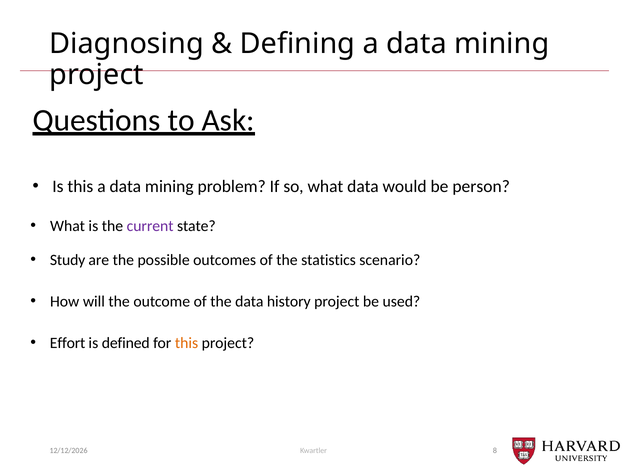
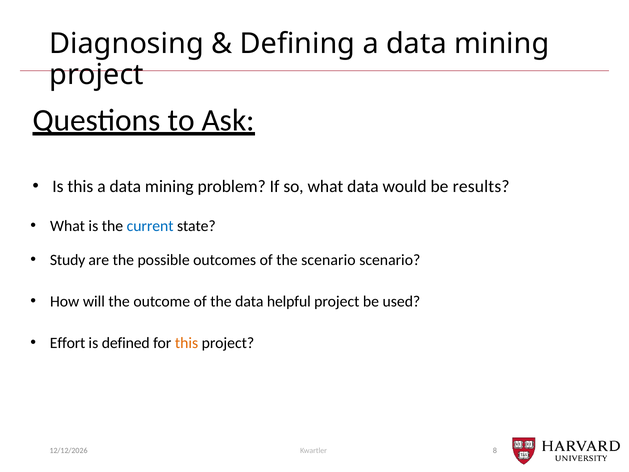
person: person -> results (481, 186)
current colour: purple -> blue (150, 226)
the statistics: statistics -> scenario (328, 260)
history: history -> helpful (289, 301)
